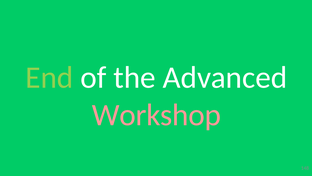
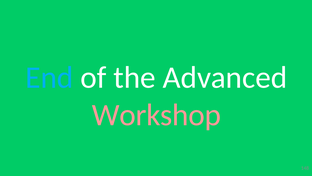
End colour: light green -> light blue (49, 77)
